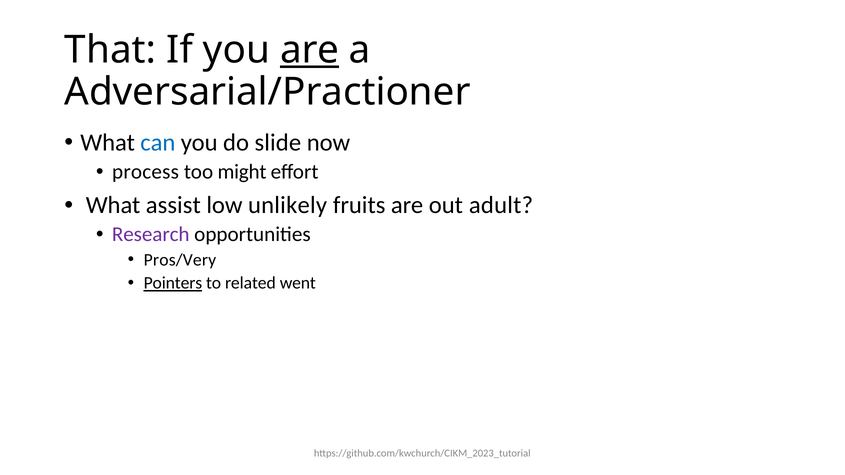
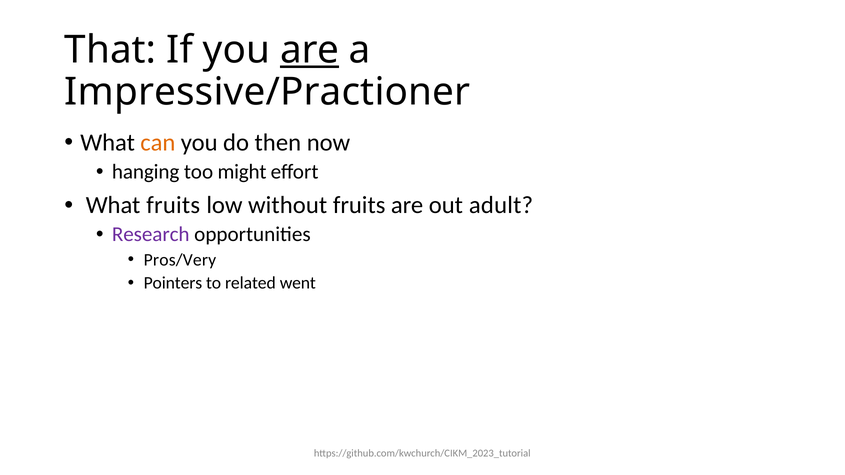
Adversarial/Practioner: Adversarial/Practioner -> Impressive/Practioner (267, 92)
can colour: blue -> orange (158, 143)
slide: slide -> then (278, 143)
process: process -> hanging (146, 172)
What assist: assist -> fruits (173, 205)
unlikely: unlikely -> without (288, 205)
Pointers underline: present -> none (173, 283)
